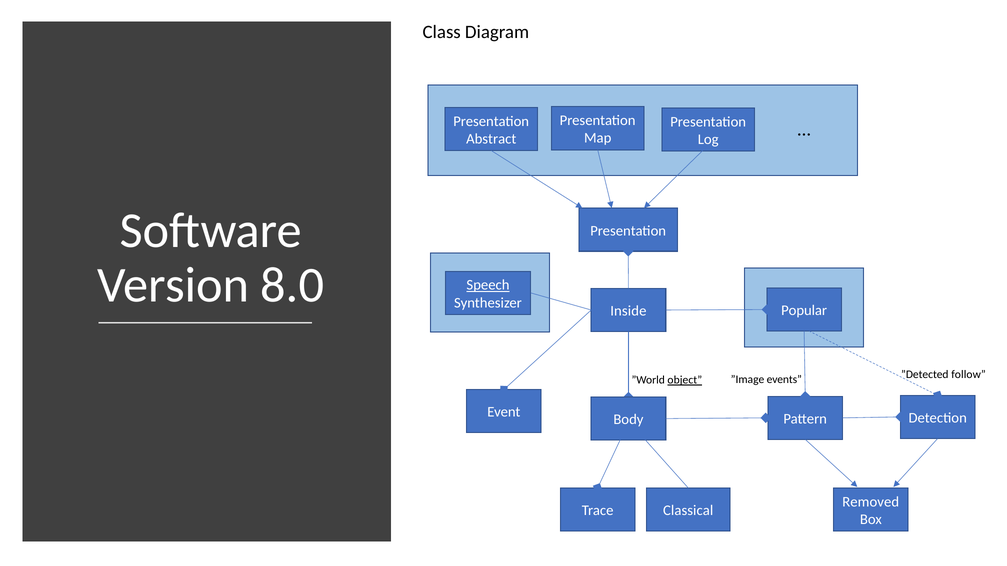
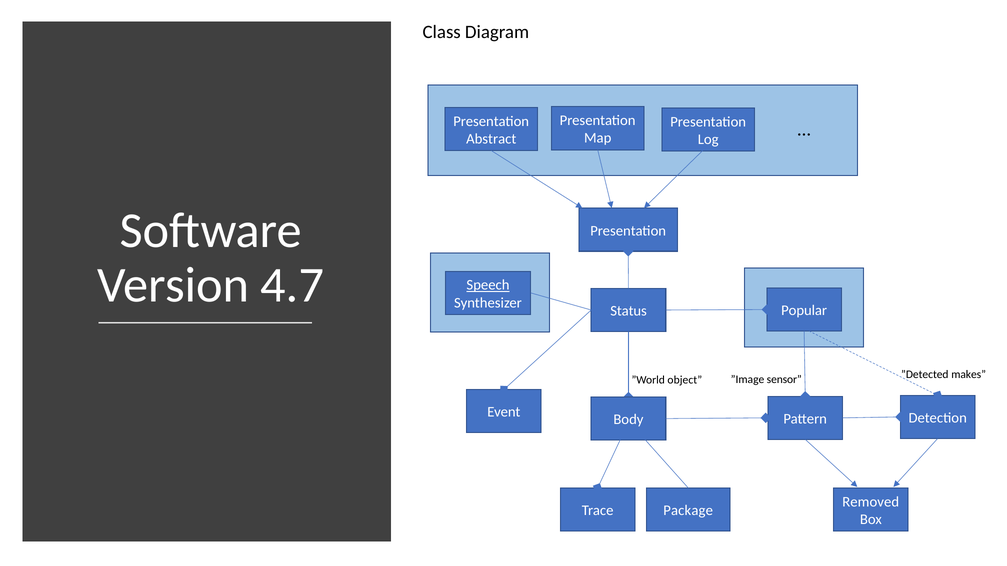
8.0: 8.0 -> 4.7 (292, 285)
Inside: Inside -> Status (629, 311)
object underline: present -> none (685, 380)
events: events -> sensor (784, 380)
follow: follow -> makes (969, 375)
Classical: Classical -> Package (688, 511)
